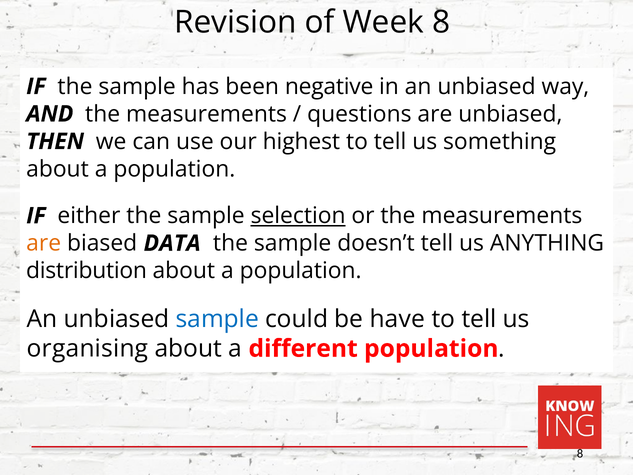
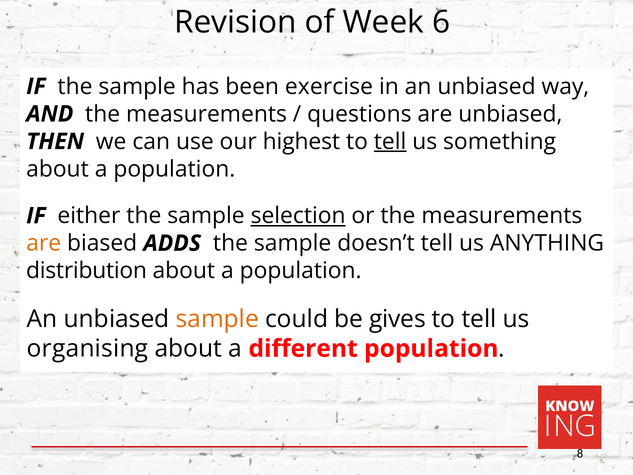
Week 8: 8 -> 6 (441, 23)
negative: negative -> exercise (329, 86)
tell underline: none -> present (390, 141)
DATA: DATA -> ADDS (172, 243)
sample colour: blue -> orange (217, 319)
have: have -> gives (398, 319)
